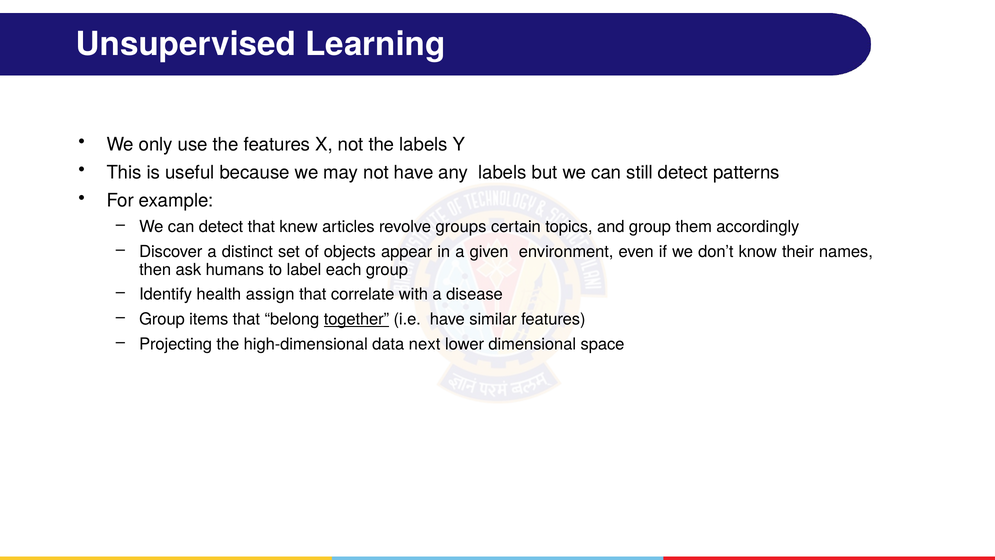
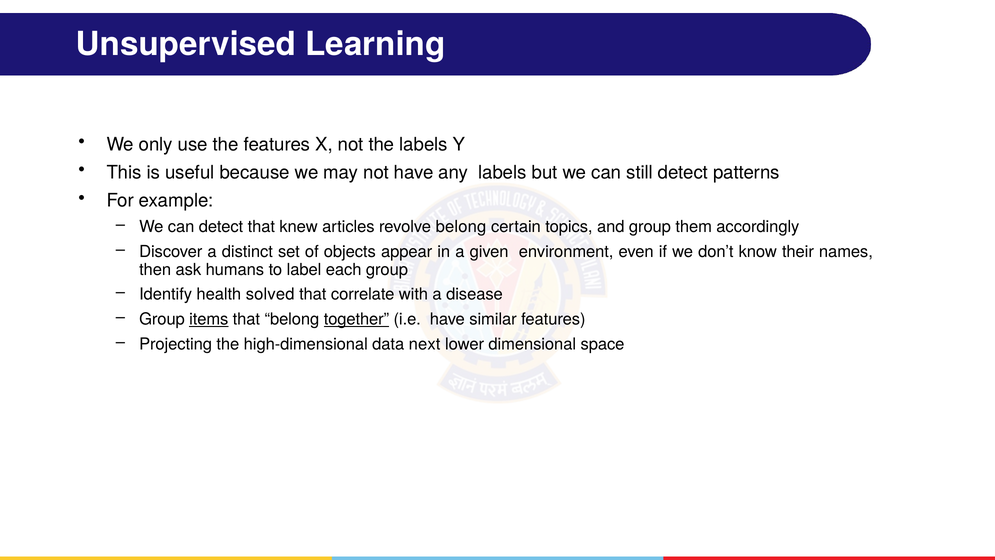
revolve groups: groups -> belong (461, 227)
assign: assign -> solved (270, 294)
items underline: none -> present (209, 319)
